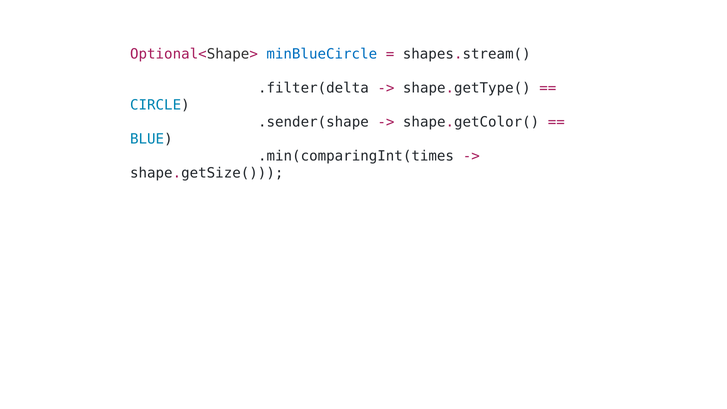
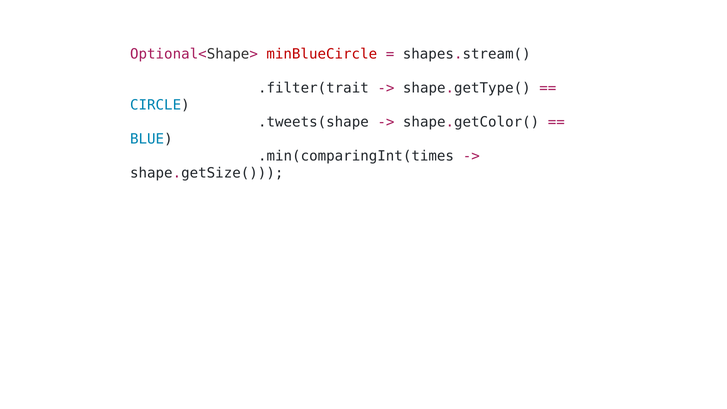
minBlueCircle colour: blue -> red (322, 54)
.filter(delta: .filter(delta -> .filter(trait (313, 88)
.sender(shape: .sender(shape -> .tweets(shape (313, 122)
